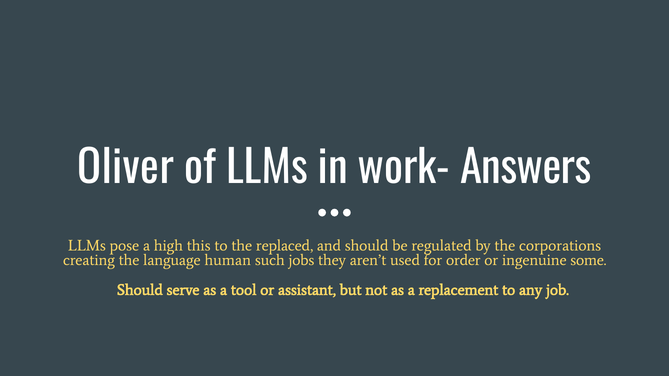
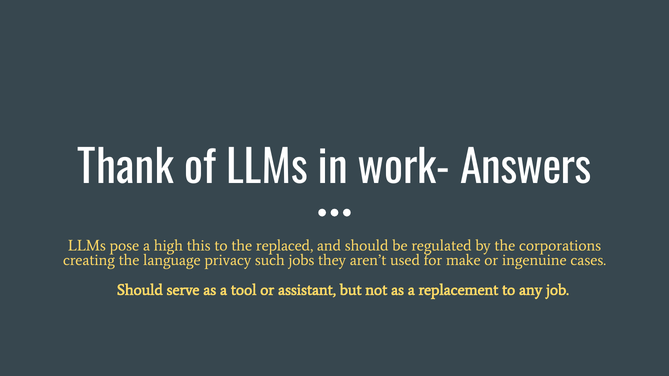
Oliver: Oliver -> Thank (126, 169)
human: human -> privacy (228, 260)
order: order -> make (463, 260)
some: some -> cases (588, 260)
